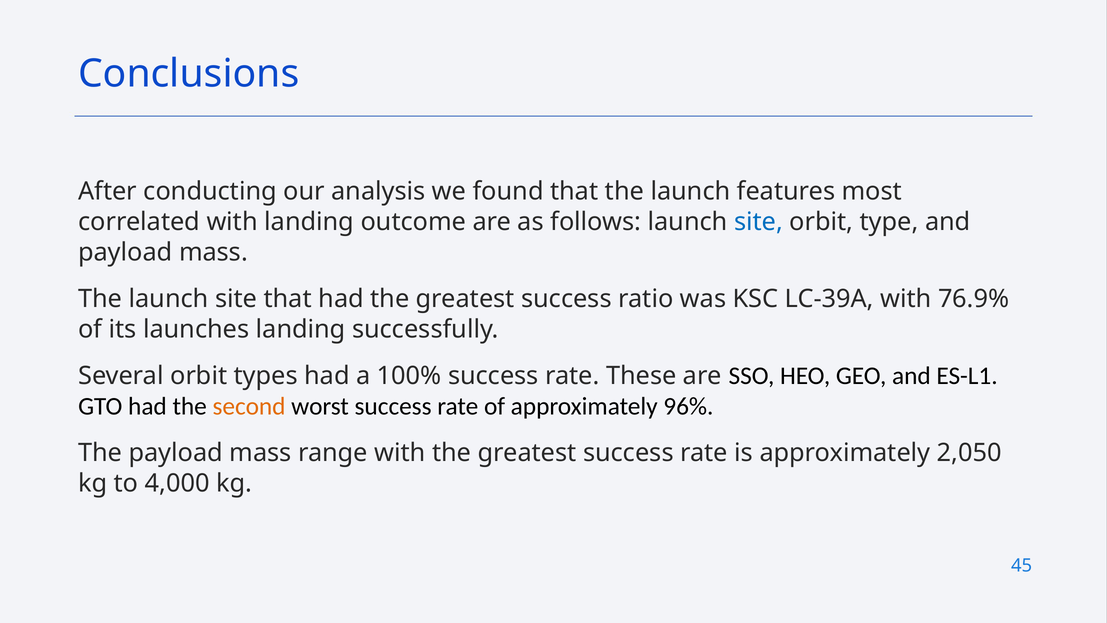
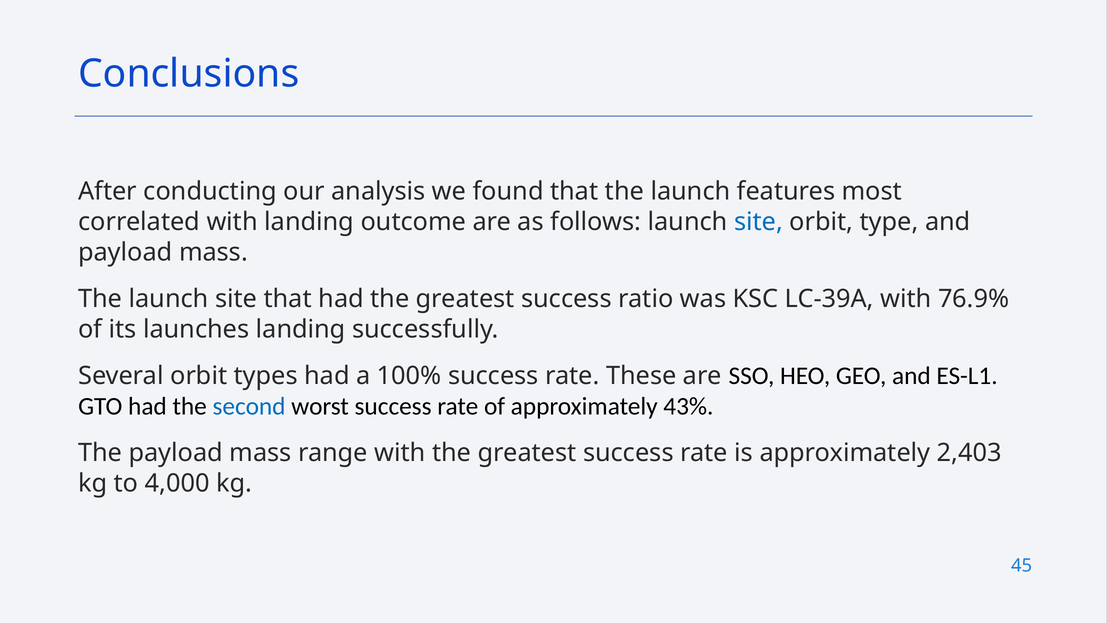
second colour: orange -> blue (249, 406)
96%: 96% -> 43% (688, 406)
2,050: 2,050 -> 2,403 (969, 453)
